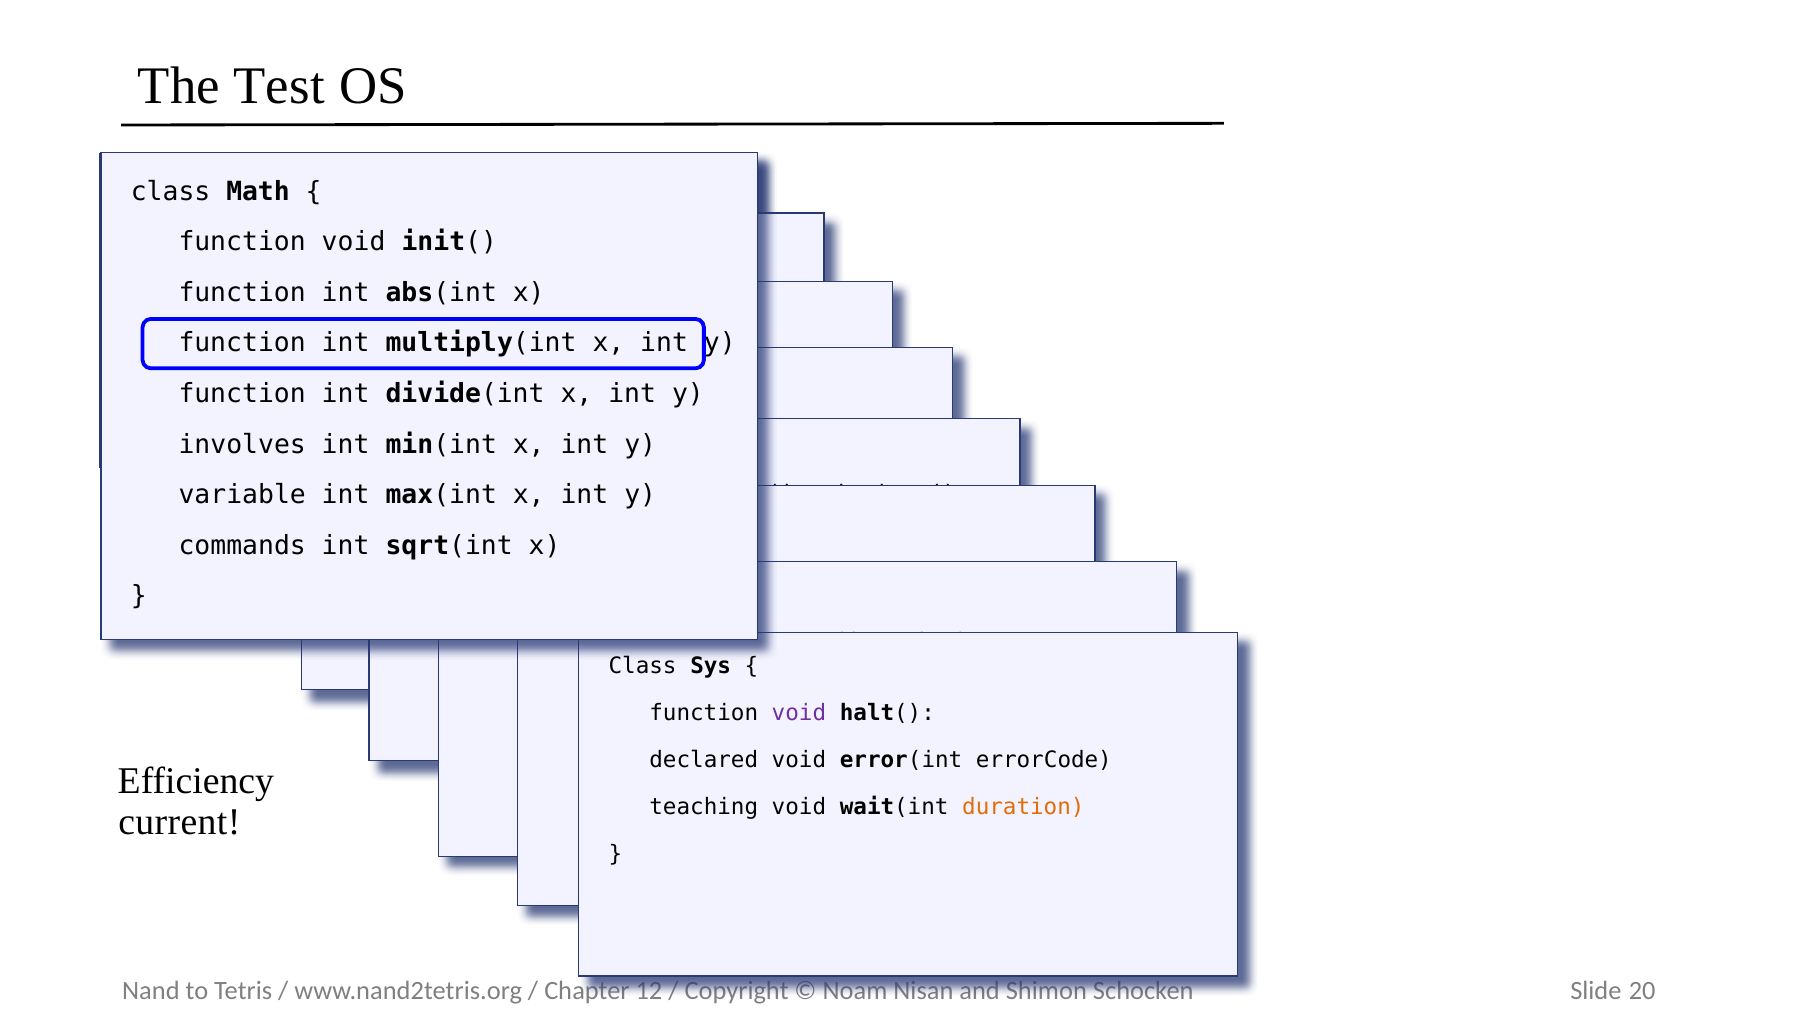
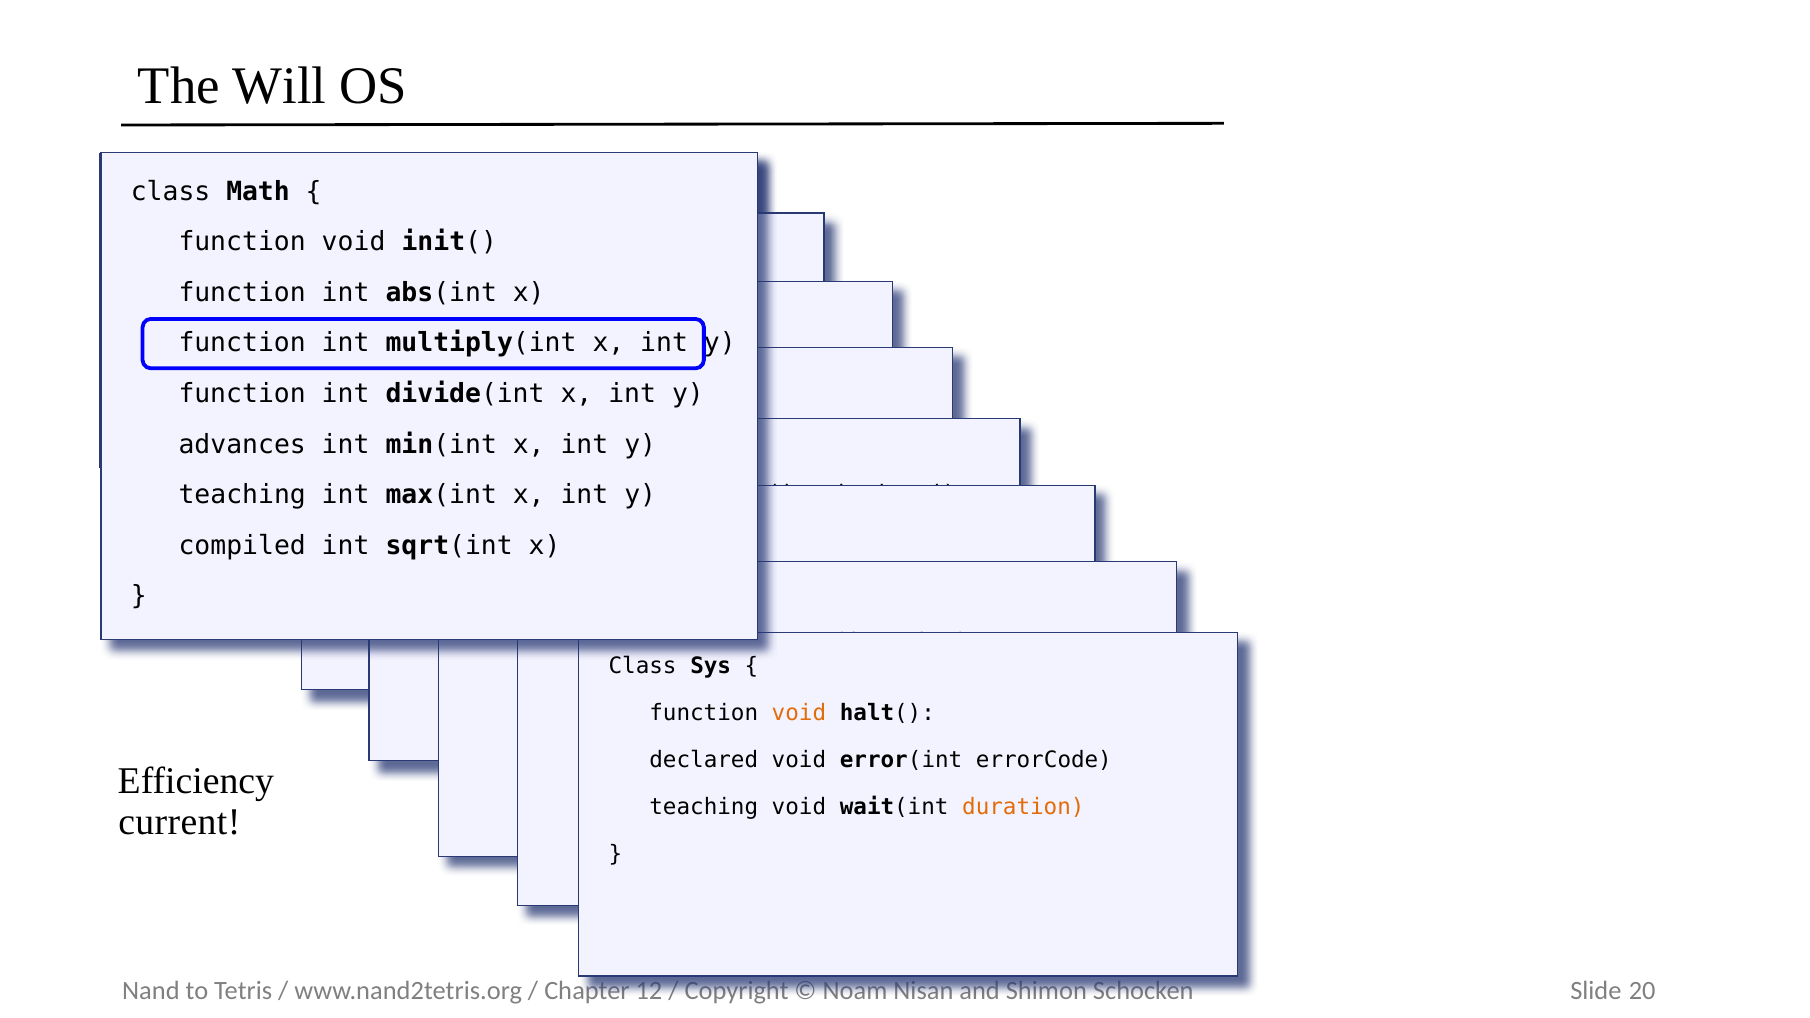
Test: Test -> Will (280, 87)
involves: involves -> advances (242, 444)
variable: variable -> teaching (242, 495)
commands: commands -> compiled (242, 546)
void colour: purple -> orange (799, 713)
